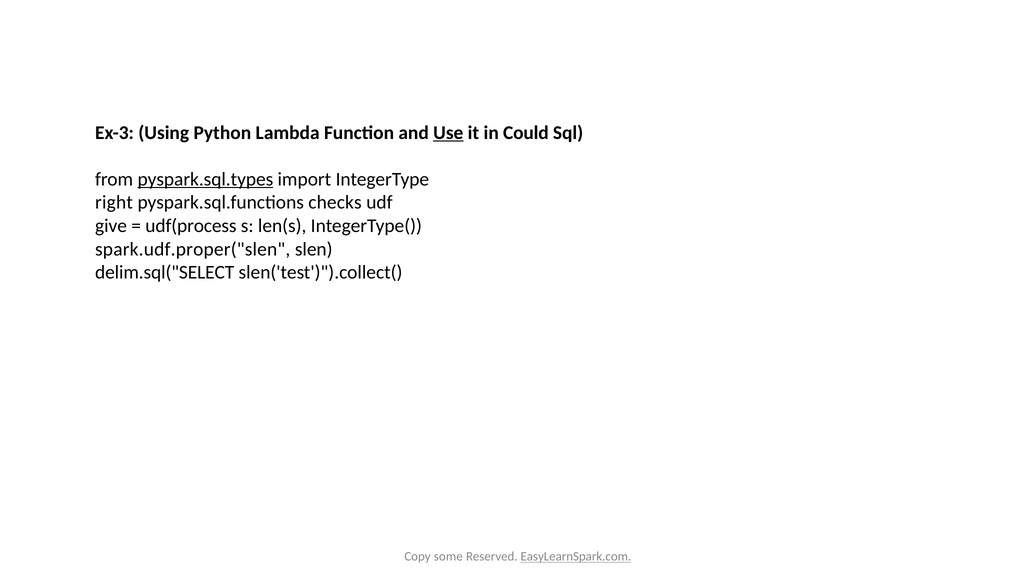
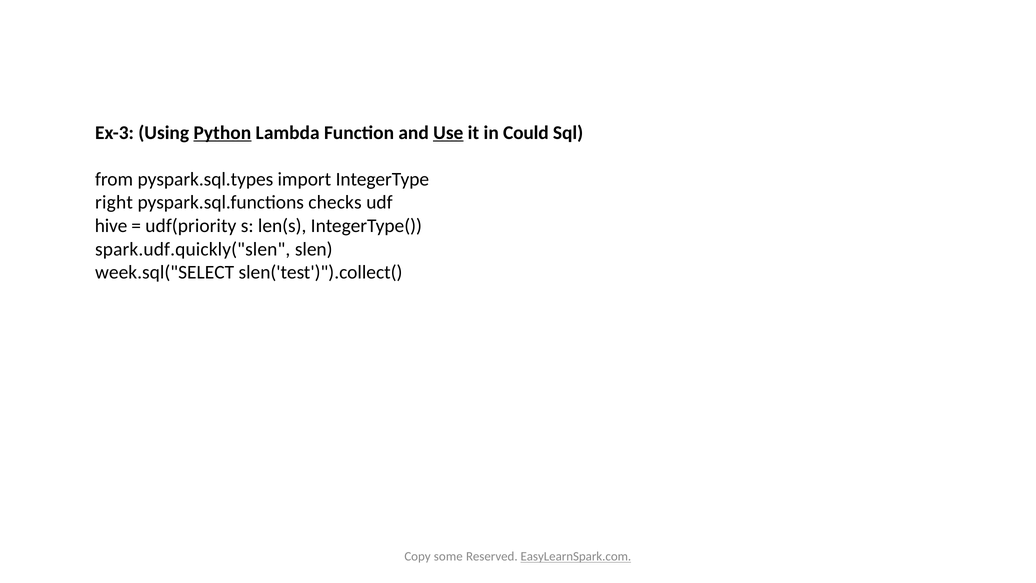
Python underline: none -> present (222, 133)
pyspark.sql.types underline: present -> none (205, 179)
give: give -> hive (111, 226)
udf(process: udf(process -> udf(priority (191, 226)
spark.udf.proper("slen: spark.udf.proper("slen -> spark.udf.quickly("slen (193, 249)
delim.sql("SELECT: delim.sql("SELECT -> week.sql("SELECT (165, 272)
